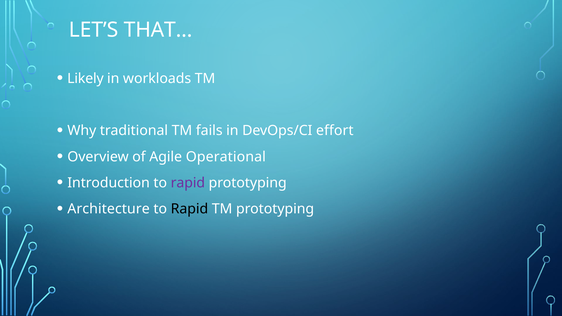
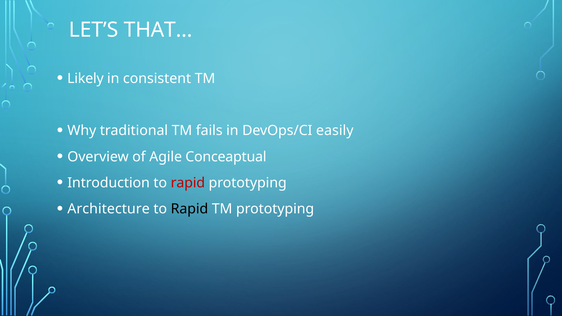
workloads: workloads -> consistent (157, 79)
effort: effort -> easily (335, 131)
Operational: Operational -> Conceaptual (226, 157)
rapid colour: purple -> red (188, 183)
